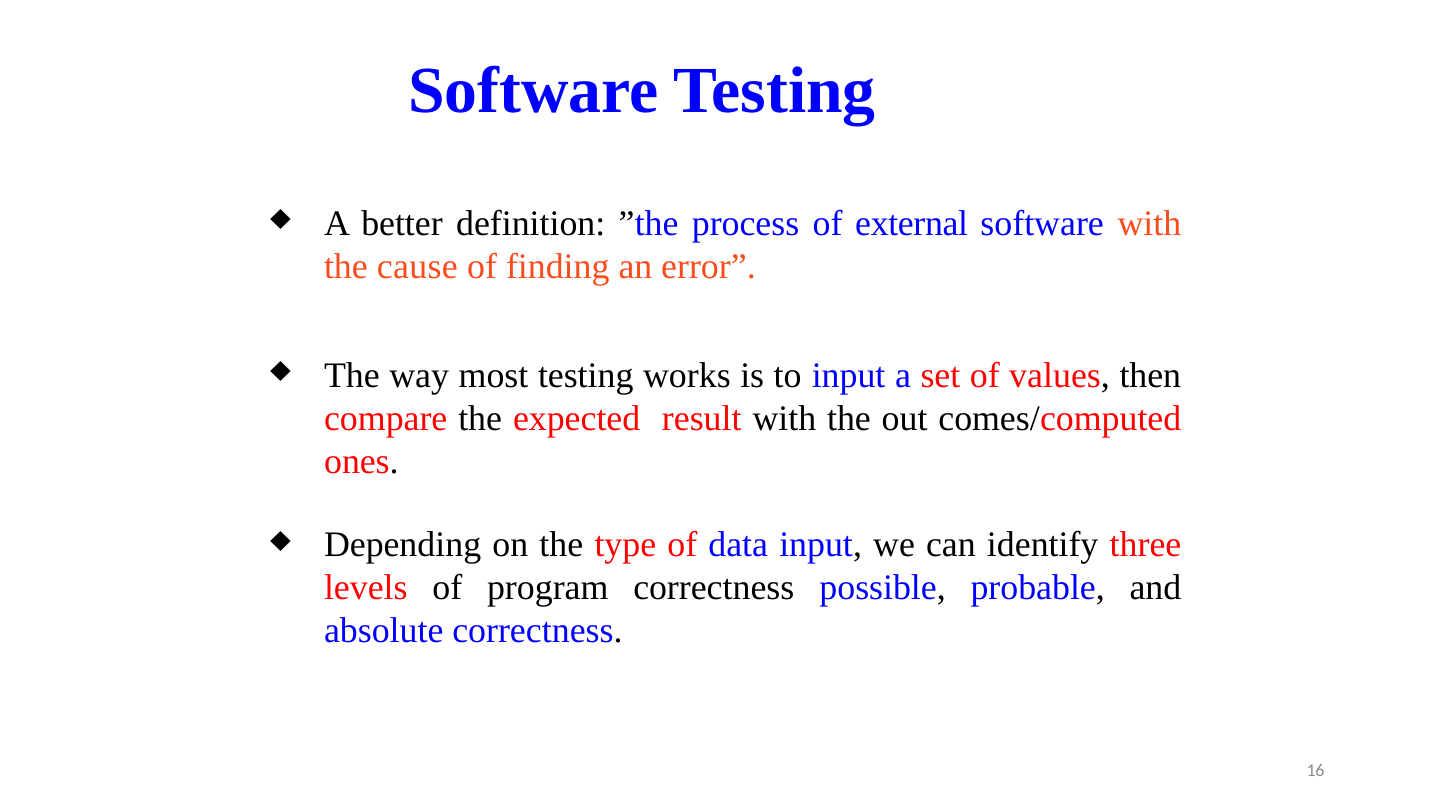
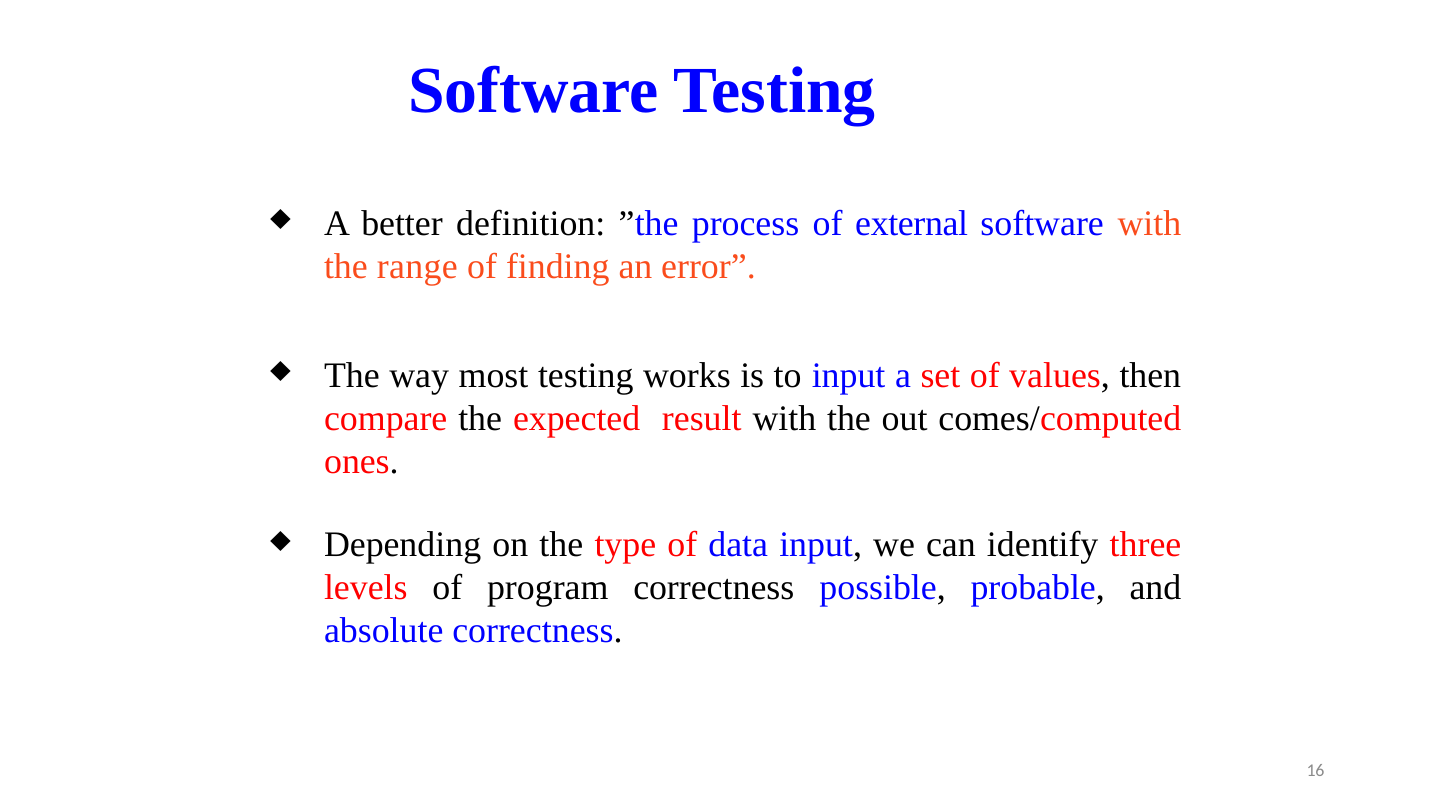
cause: cause -> range (417, 267)
